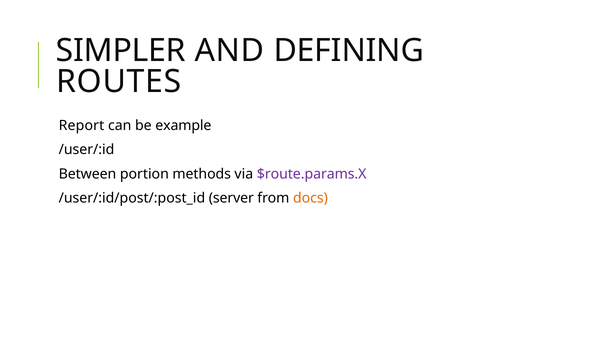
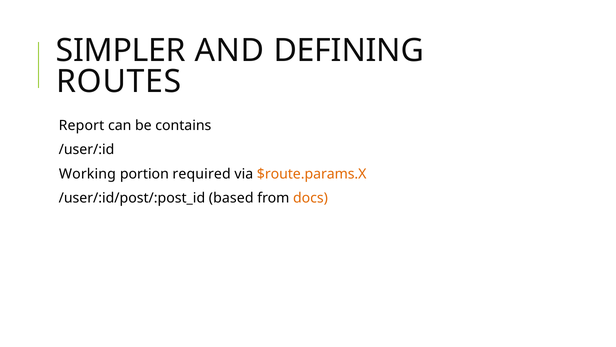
example: example -> contains (183, 125)
Between: Between -> Working (87, 174)
methods: methods -> required (202, 174)
$route.params.X colour: purple -> orange (312, 174)
server: server -> based (231, 198)
